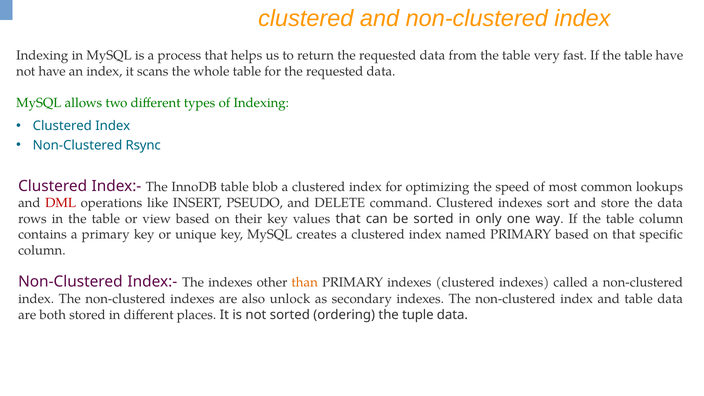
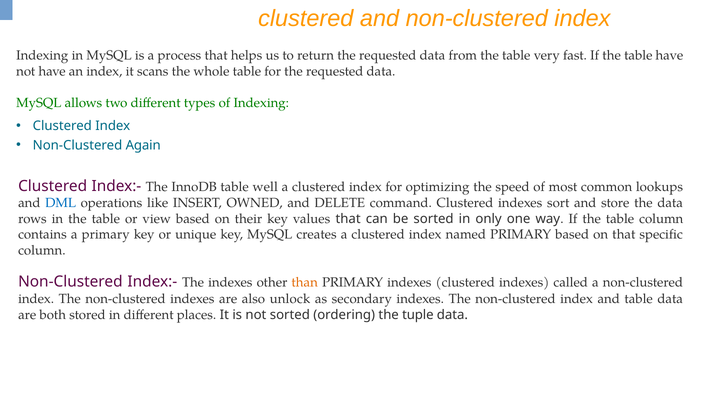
Rsync: Rsync -> Again (143, 145)
blob: blob -> well (265, 187)
DML colour: red -> blue (61, 203)
PSEUDO: PSEUDO -> OWNED (255, 203)
